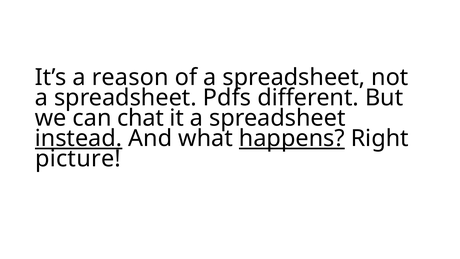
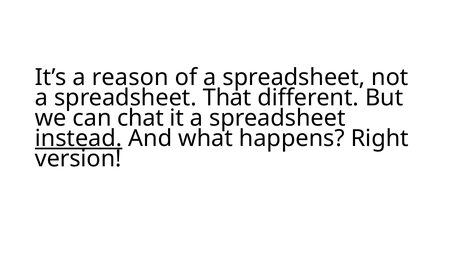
Pdfs: Pdfs -> That (227, 98)
happens underline: present -> none (292, 138)
picture: picture -> version (78, 159)
